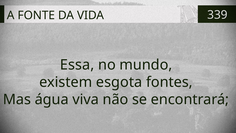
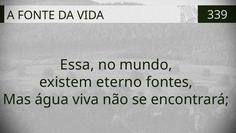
esgota: esgota -> eterno (119, 82)
